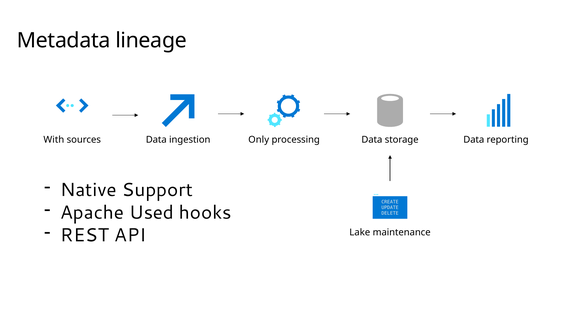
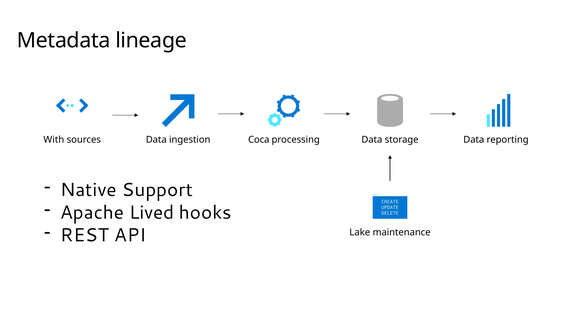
Only: Only -> Coca (259, 140)
Used: Used -> Lived (152, 213)
